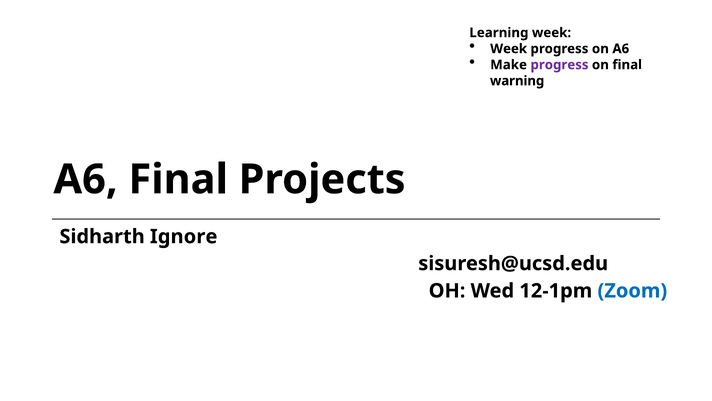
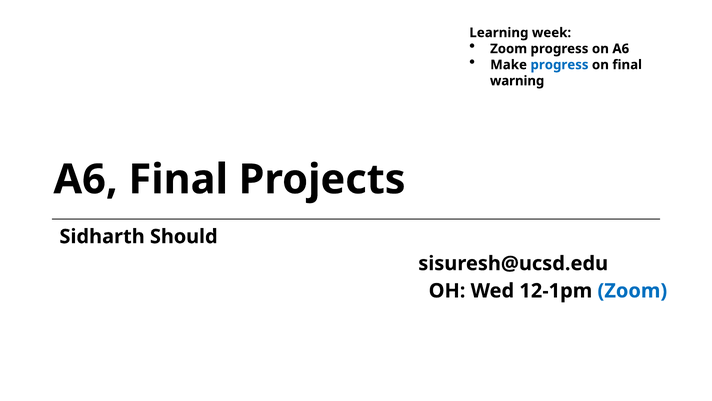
Week: Week -> Zoom (509, 49)
progress colour: purple -> blue (559, 65)
Ignore: Ignore -> Should (184, 236)
